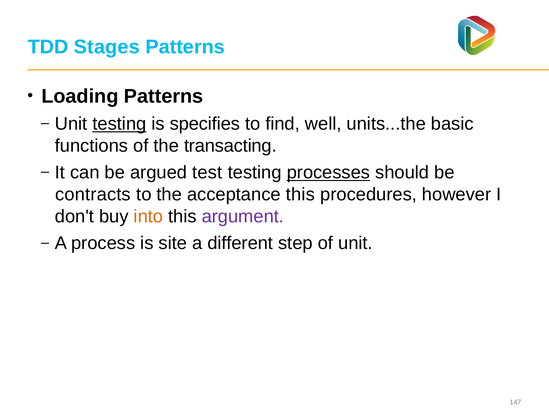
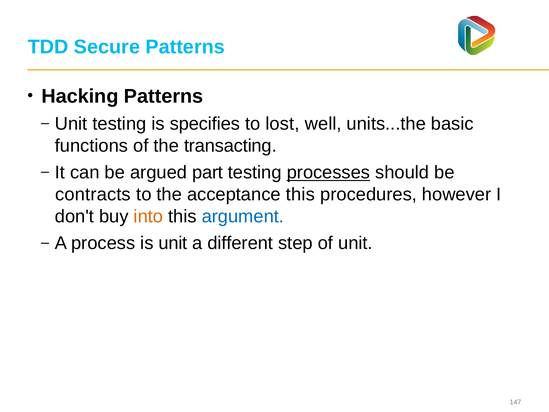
Stages: Stages -> Secure (107, 47)
Loading: Loading -> Hacking (80, 96)
testing underline: present -> none (119, 124)
find: find -> lost (283, 124)
test: test -> part (208, 172)
argument colour: purple -> blue (243, 216)
is site: site -> unit (173, 243)
